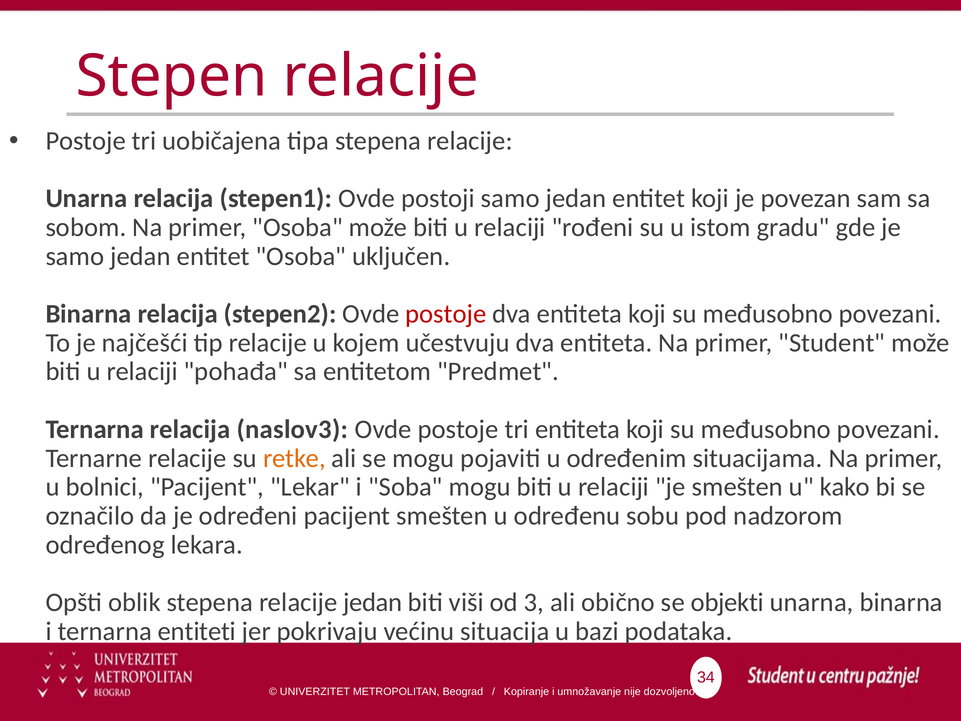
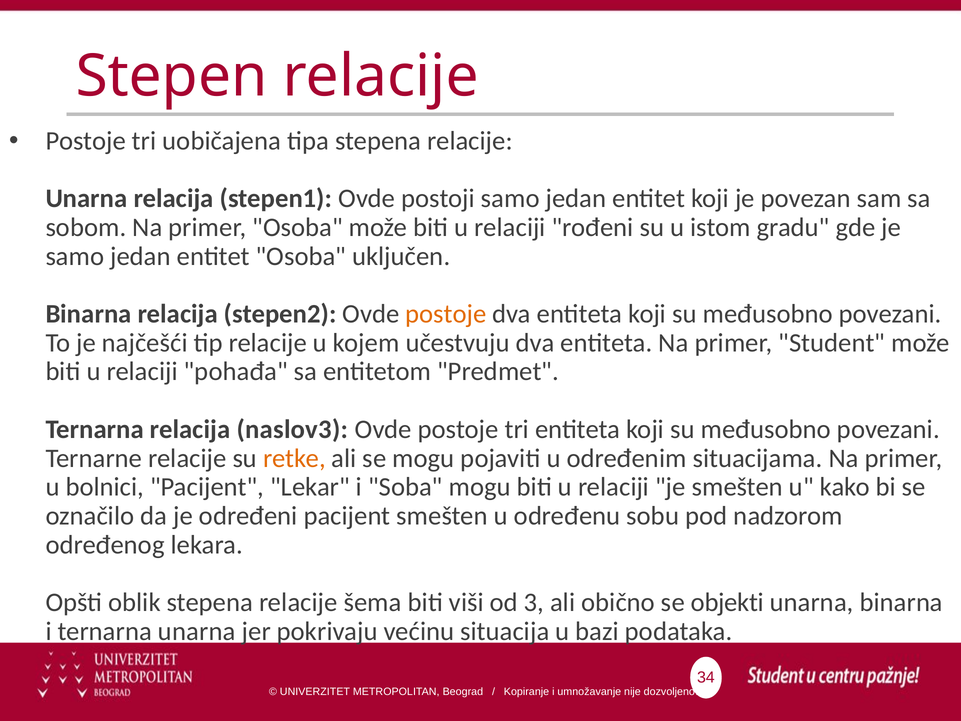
postoje colour: red -> orange (446, 314)
relacije jedan: jedan -> šema (373, 602)
ternarna entiteti: entiteti -> unarna (197, 631)
